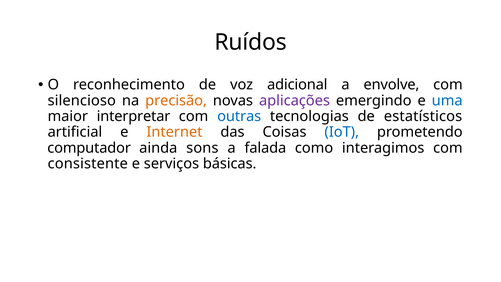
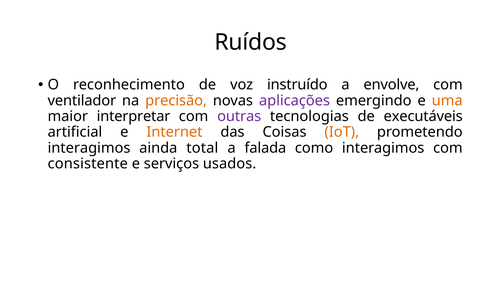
adicional: adicional -> instruído (297, 85)
silencioso: silencioso -> ventilador (82, 100)
uma colour: blue -> orange (447, 100)
outras colour: blue -> purple (239, 116)
estatísticos: estatísticos -> executáveis (423, 116)
IoT colour: blue -> orange (342, 132)
computador: computador -> interagimos (89, 148)
sons: sons -> total (202, 148)
básicas: básicas -> usados (230, 164)
